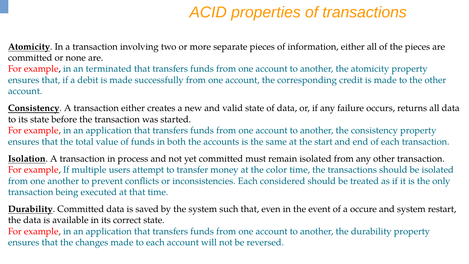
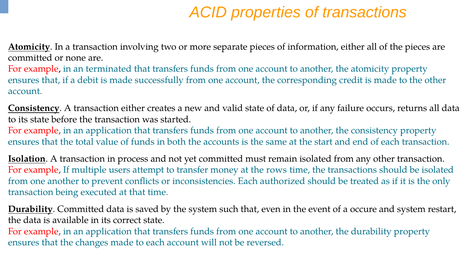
color: color -> rows (277, 170)
considered: considered -> authorized (283, 181)
